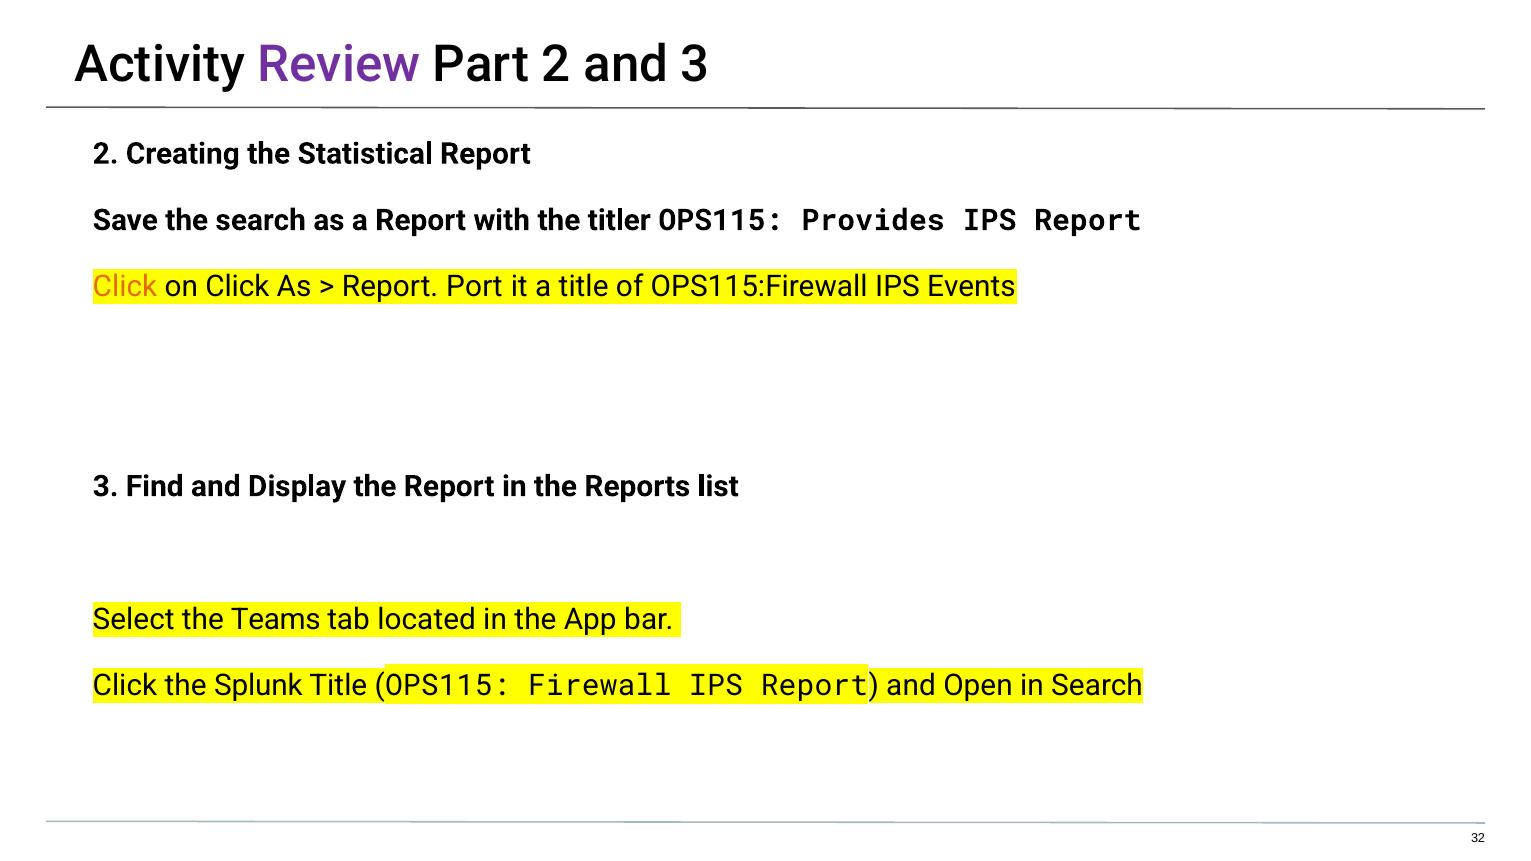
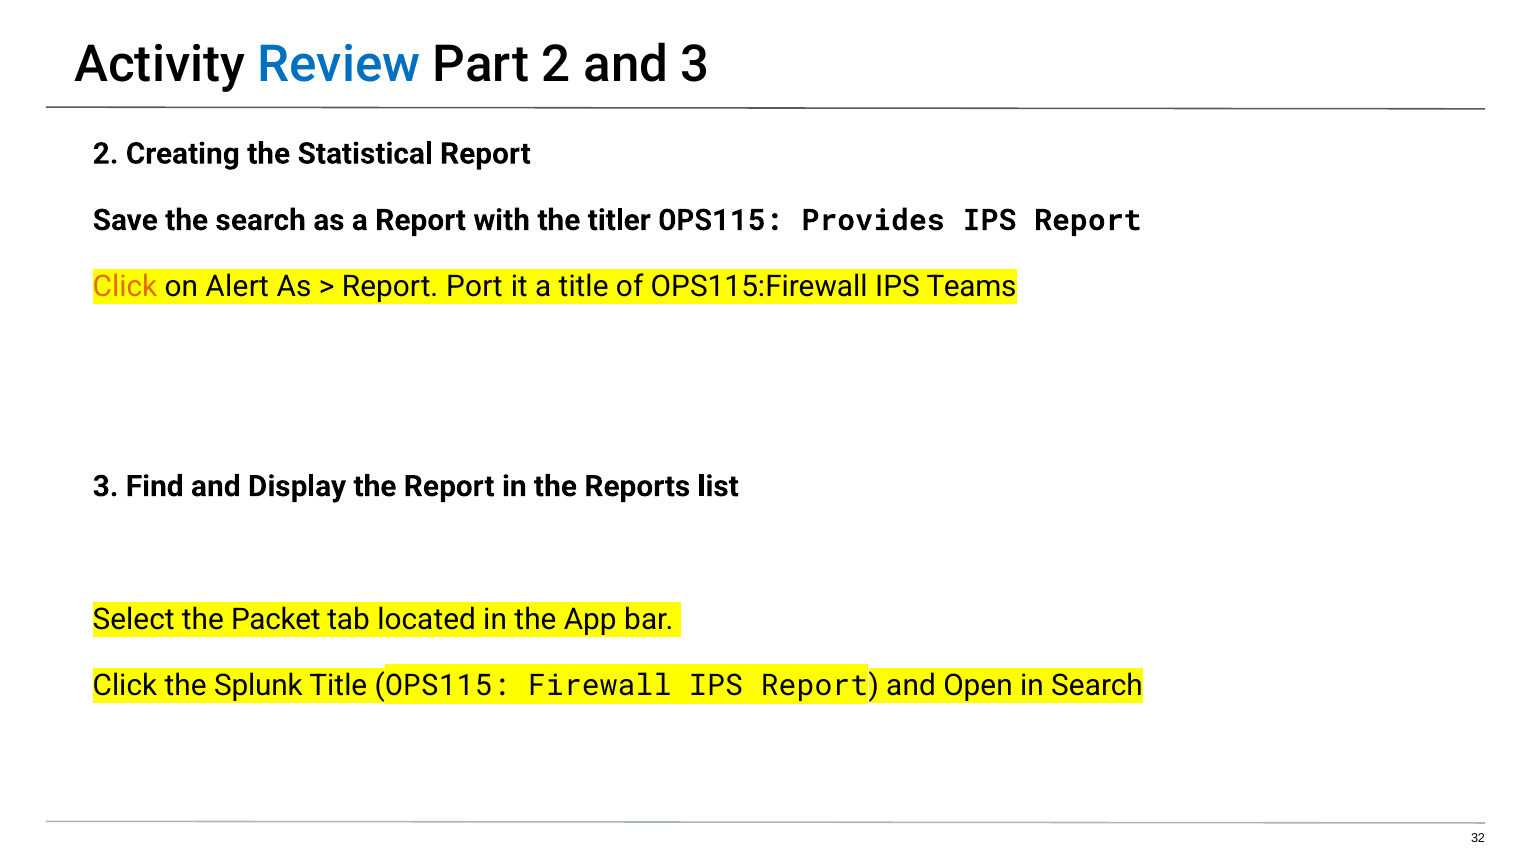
Review colour: purple -> blue (339, 65)
on Click: Click -> Alert (237, 287)
Events: Events -> Teams (972, 287)
Teams: Teams -> Packet (276, 620)
